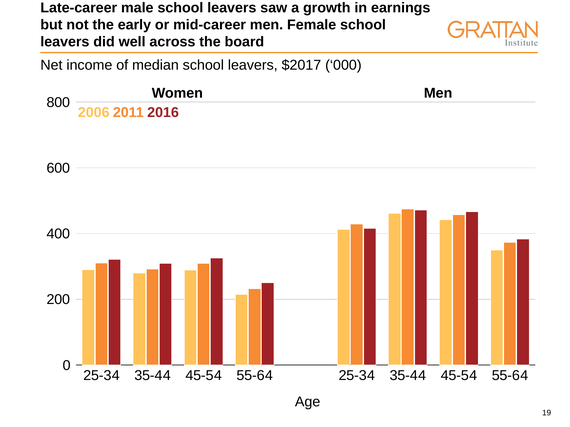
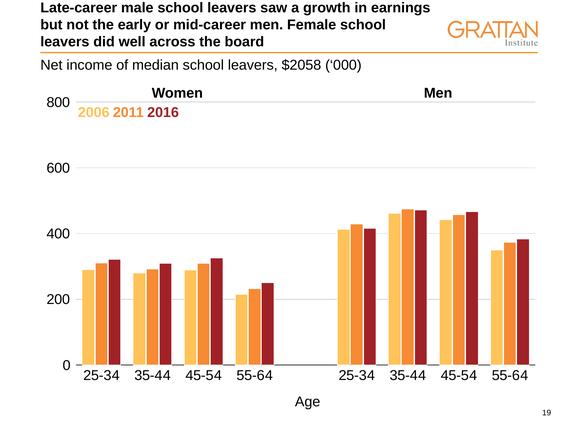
$2017: $2017 -> $2058 (301, 65)
